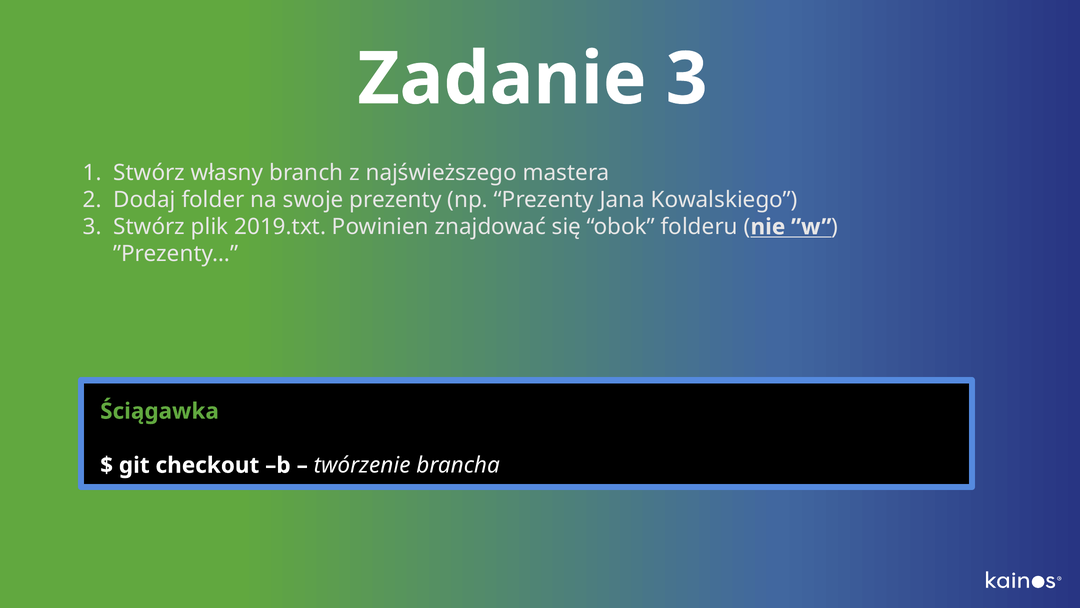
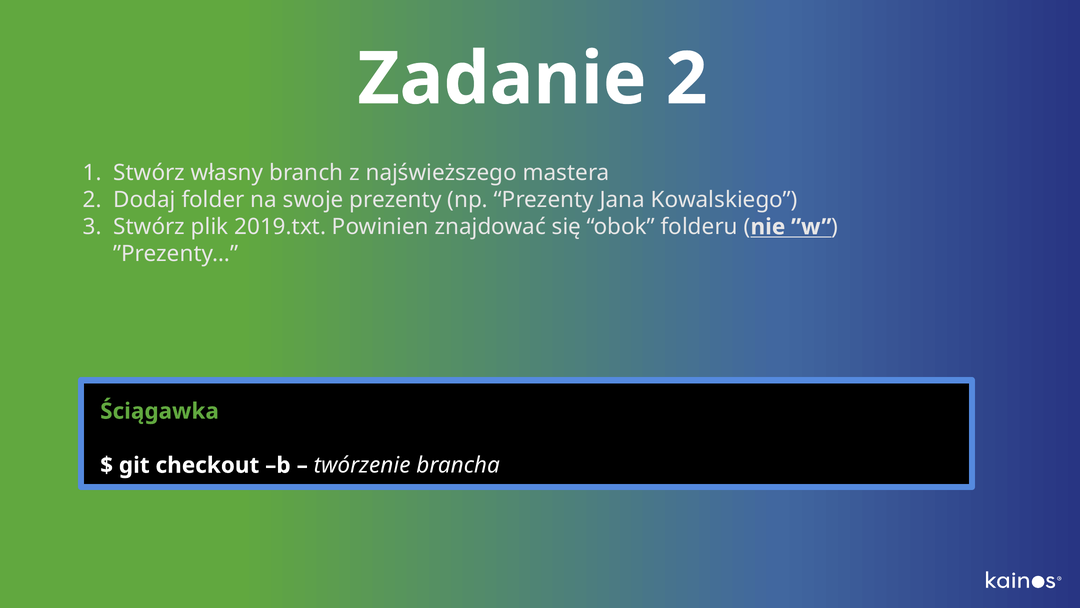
Zadanie 3: 3 -> 2 (687, 79)
